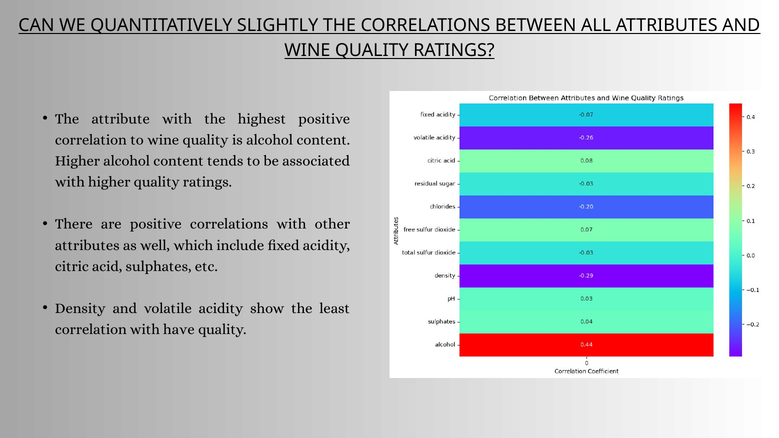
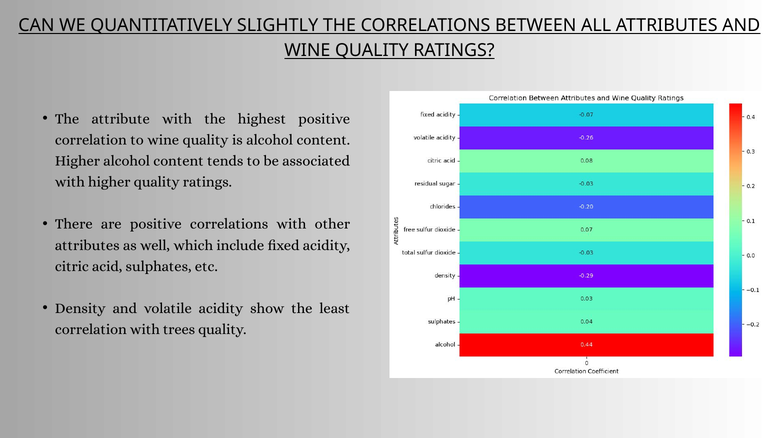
have: have -> trees (179, 330)
